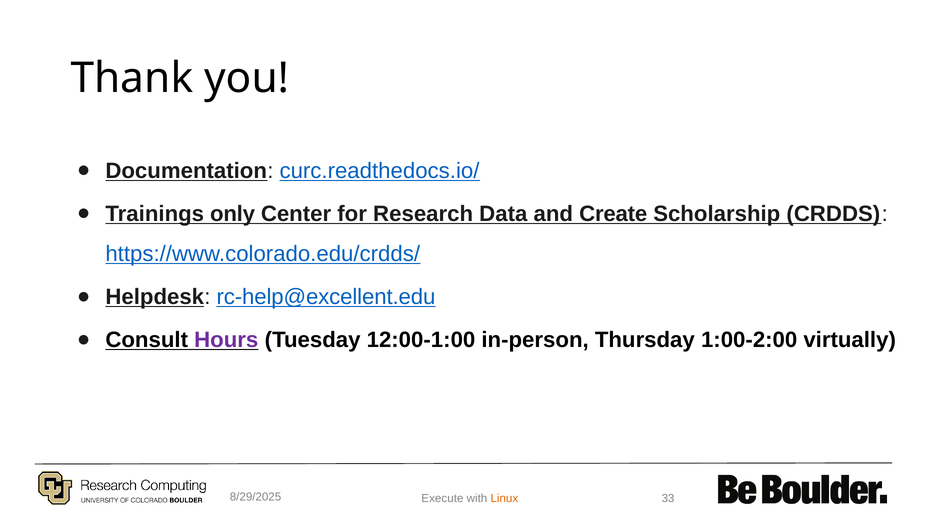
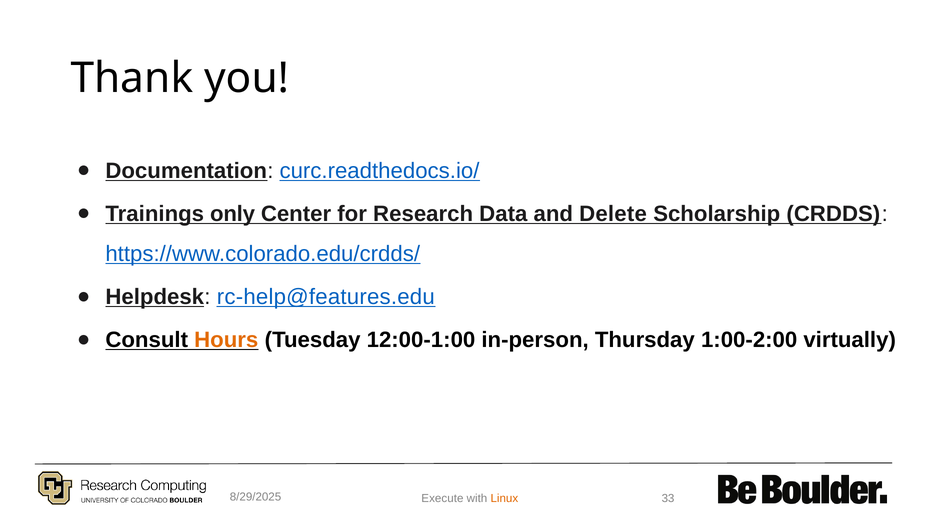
Create: Create -> Delete (613, 214)
rc-help@excellent.edu: rc-help@excellent.edu -> rc-help@features.edu (326, 297)
Hours colour: purple -> orange (226, 340)
